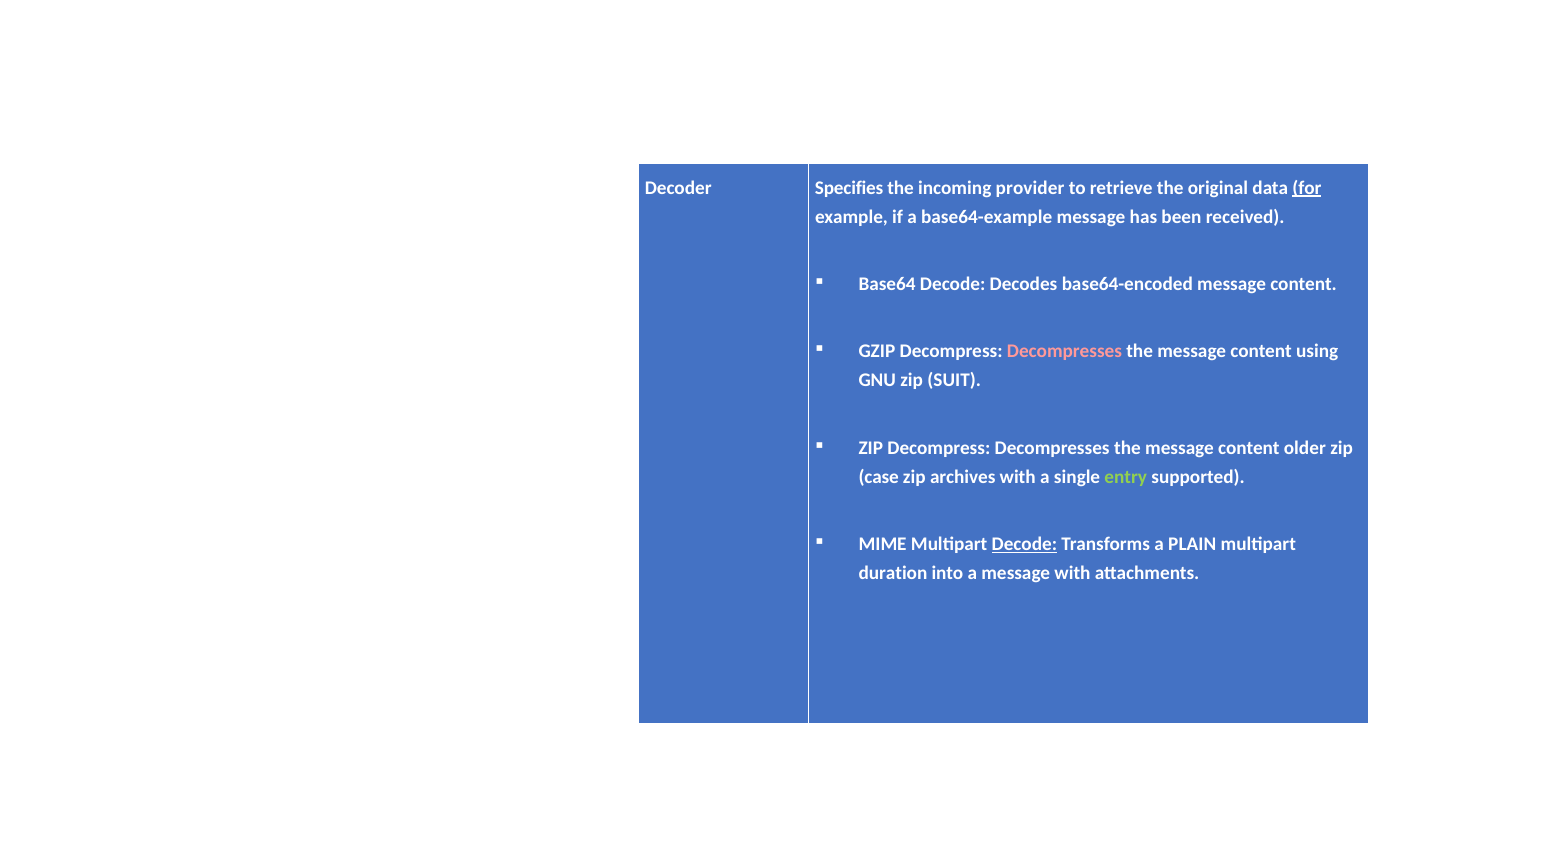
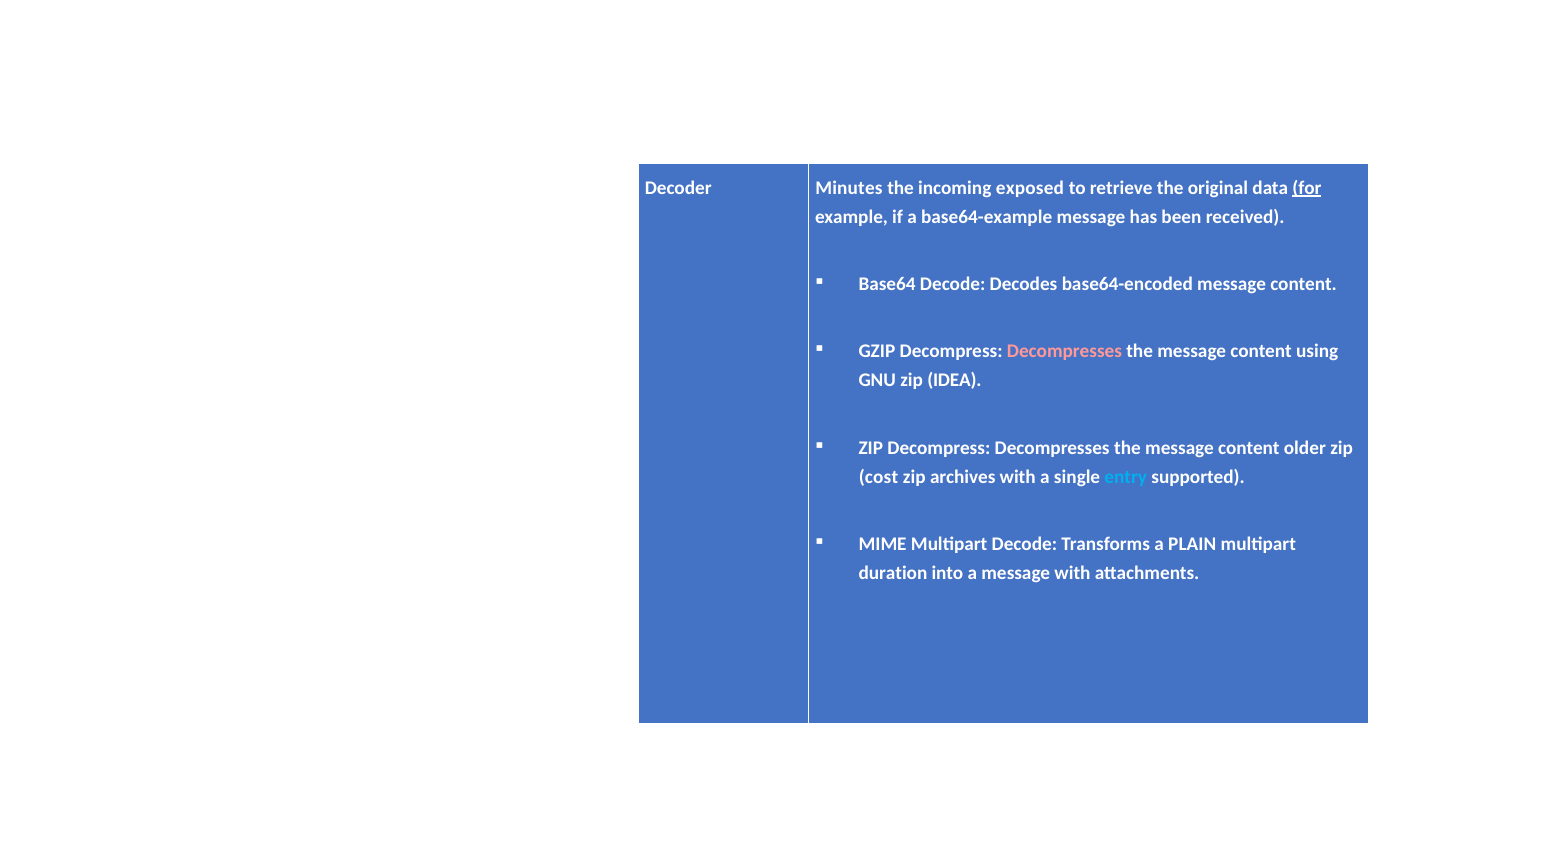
Specifies: Specifies -> Minutes (849, 188)
provider: provider -> exposed (1030, 188)
SUIT: SUIT -> IDEA (954, 380)
case: case -> cost (879, 477)
entry colour: light green -> light blue (1126, 477)
Decode underline: present -> none (1024, 544)
